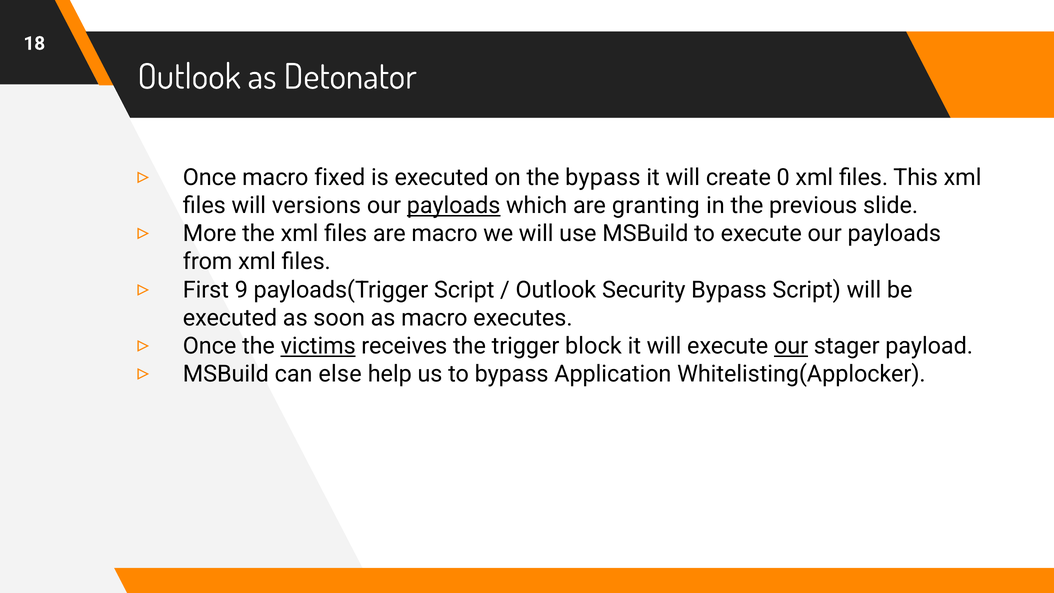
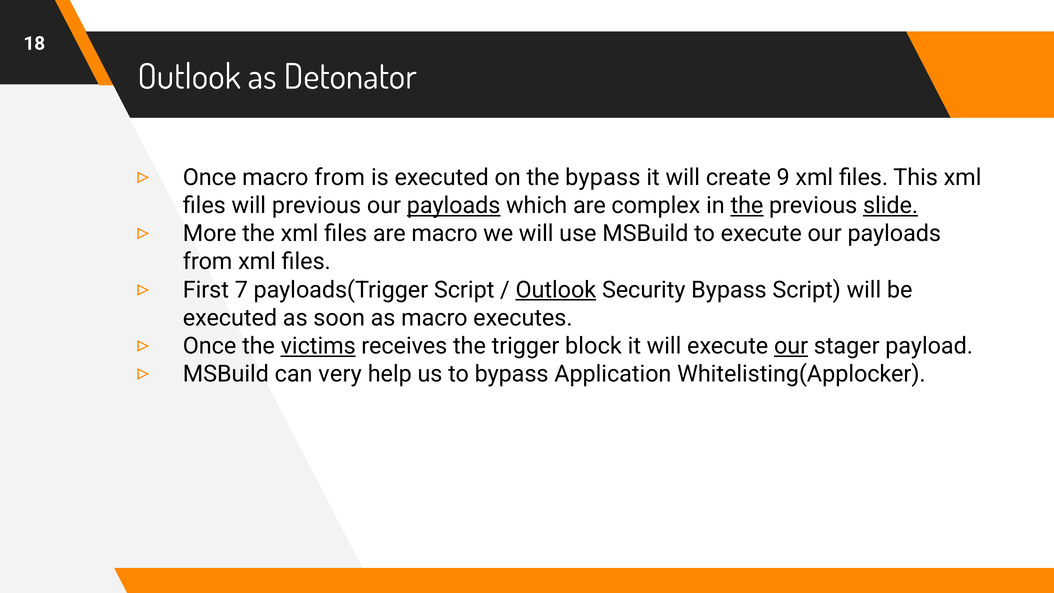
macro fixed: fixed -> from (340, 177)
0: 0 -> 9 (783, 177)
will versions: versions -> previous (317, 205)
granting: granting -> complex (656, 205)
the underline: none -> present (747, 205)
slide underline: none -> present (891, 205)
9: 9 -> 7 (241, 290)
Outlook underline: none -> present (556, 290)
else: else -> very (340, 374)
